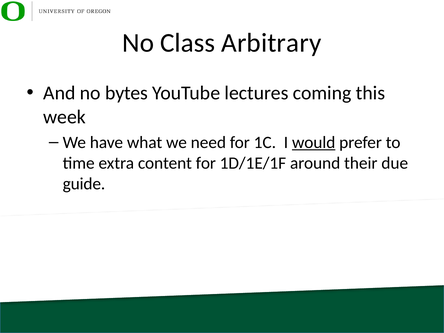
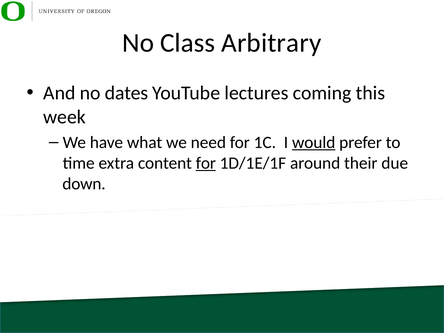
bytes: bytes -> dates (127, 93)
for underline: none -> present (206, 163)
guide: guide -> down (84, 184)
